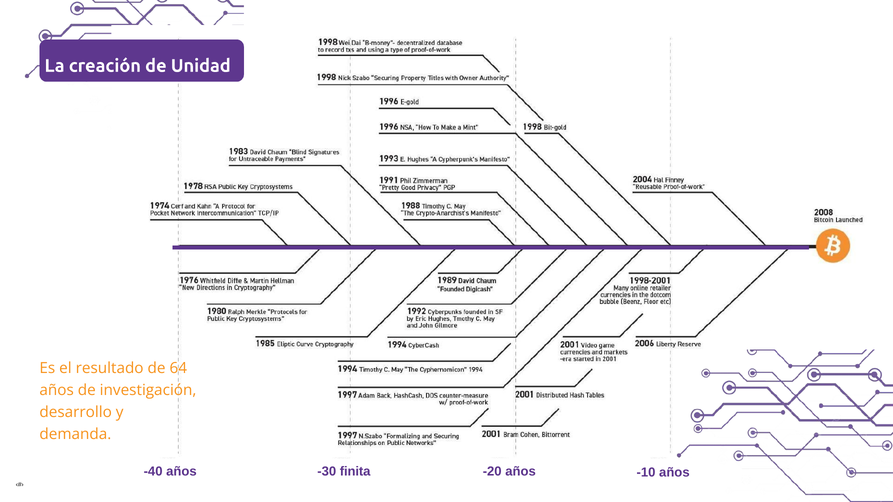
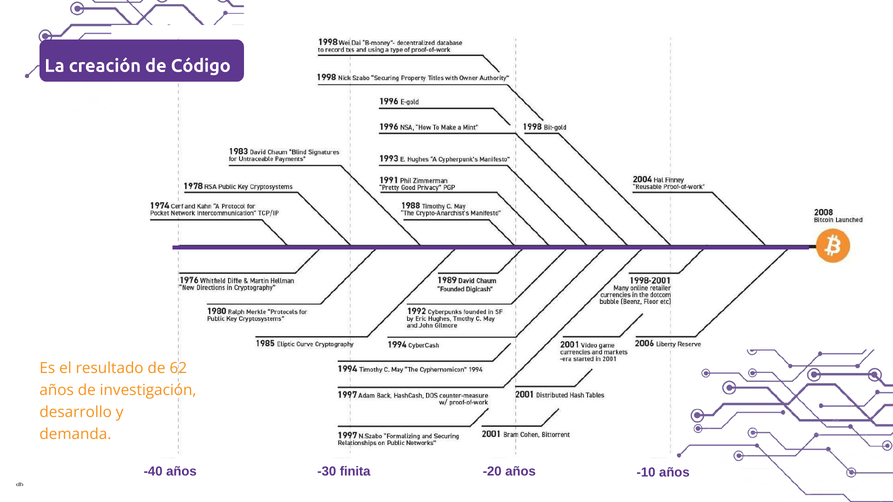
Unidad: Unidad -> Código (201, 66)
64: 64 -> 62 (178, 368)
